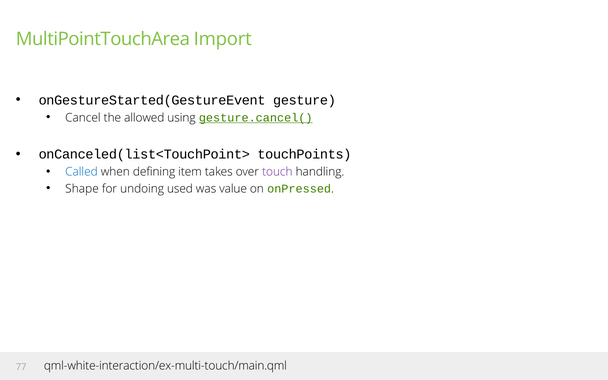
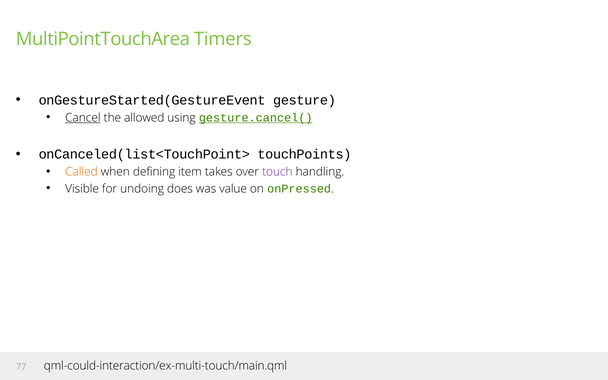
Import: Import -> Timers (223, 39)
Cancel underline: none -> present (83, 118)
Called colour: blue -> orange (81, 172)
Shape: Shape -> Visible (82, 189)
used: used -> does (180, 189)
qml-white-interaction/ex-multi-touch/main.qml: qml-white-interaction/ex-multi-touch/main.qml -> qml-could-interaction/ex-multi-touch/main.qml (165, 366)
